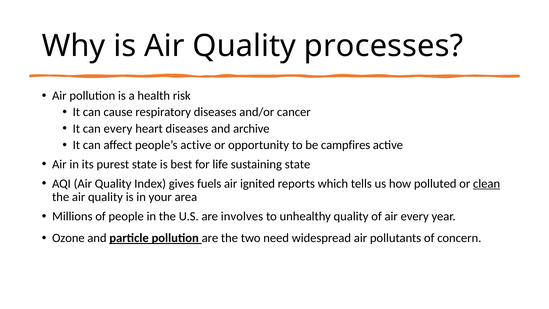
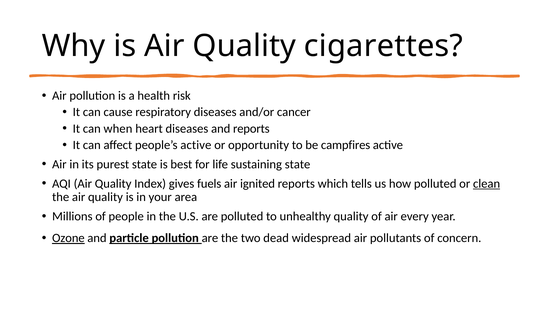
processes: processes -> cigarettes (383, 46)
can every: every -> when (118, 128)
and archive: archive -> reports (251, 128)
are involves: involves -> polluted (242, 216)
Ozone underline: none -> present (68, 238)
need: need -> dead (276, 238)
